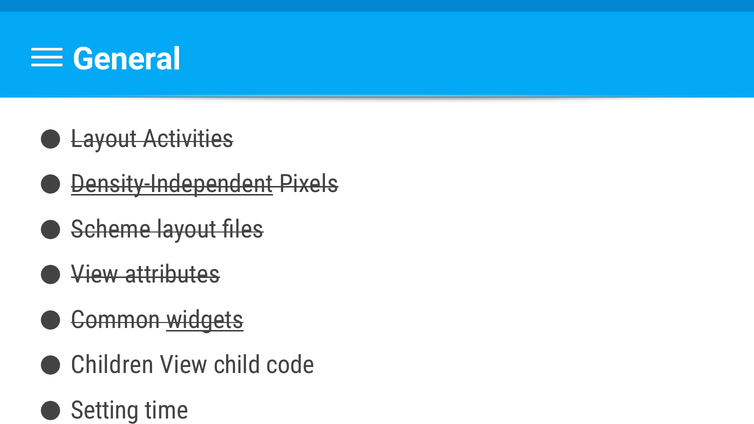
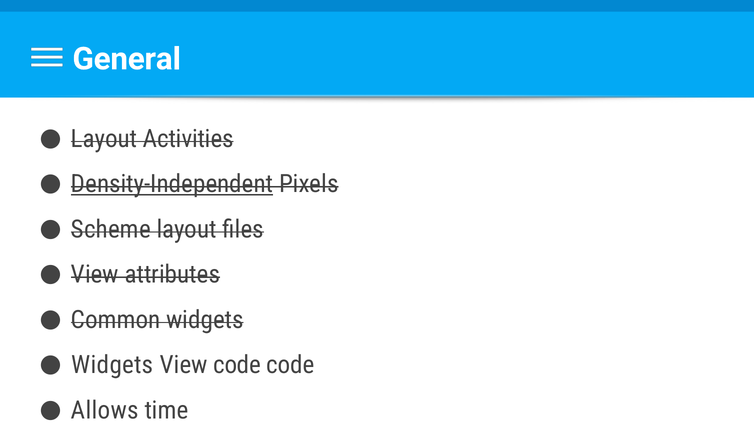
widgets underline: present -> none (205, 320)
Children: Children -> Widgets (112, 365)
View child: child -> code (237, 365)
Setting: Setting -> Allows (105, 410)
